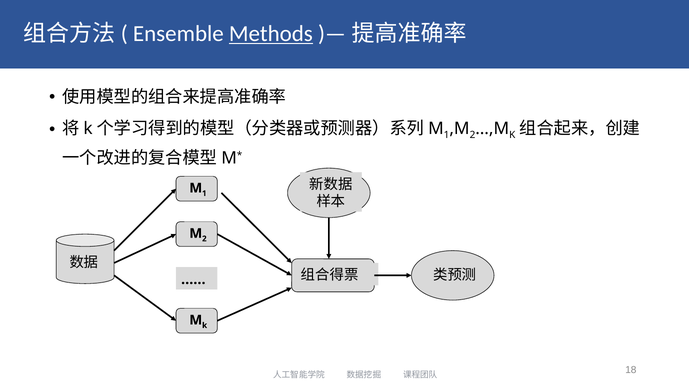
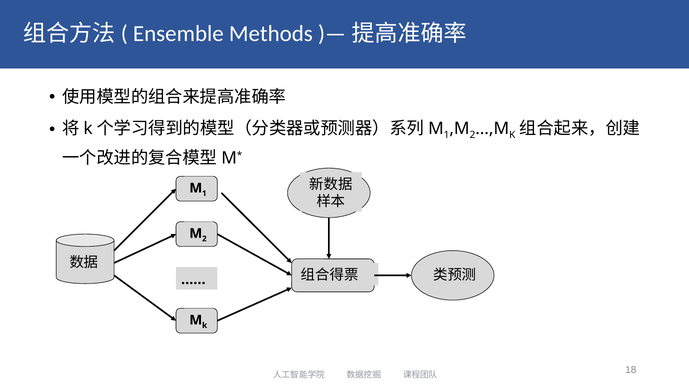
Methods underline: present -> none (271, 34)
